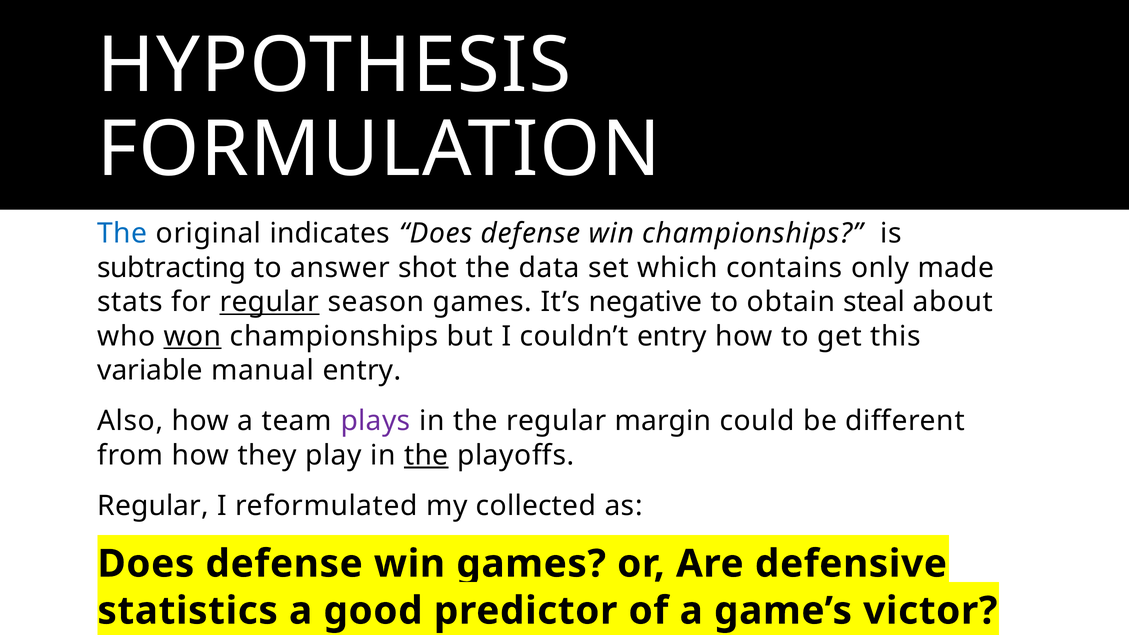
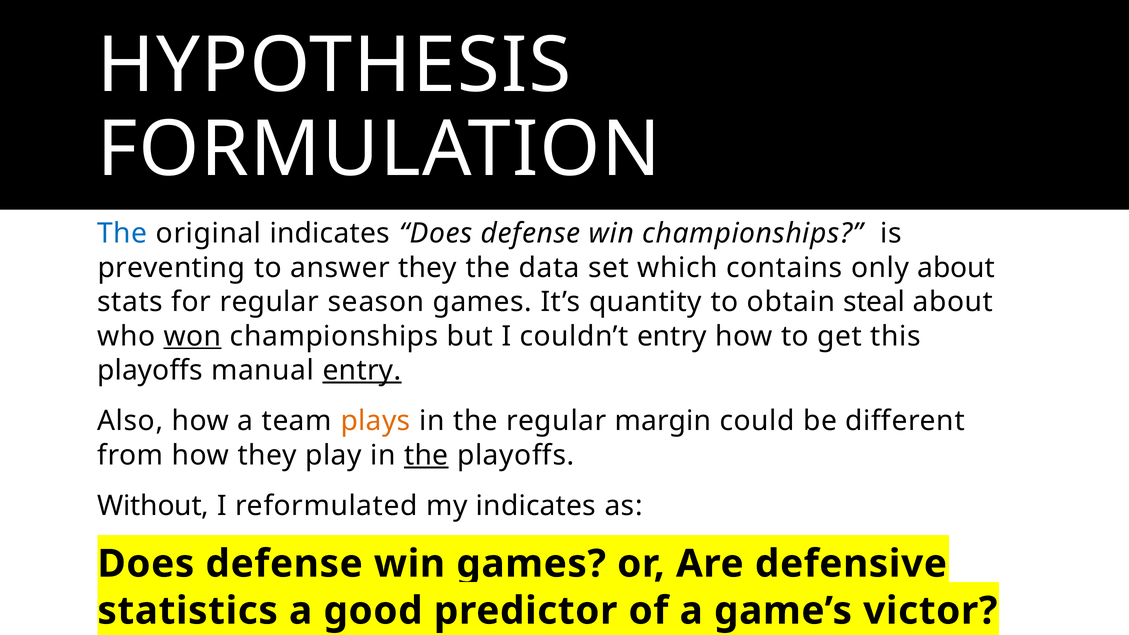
subtracting: subtracting -> preventing (171, 268)
answer shot: shot -> they (428, 268)
only made: made -> about (956, 268)
regular underline: present -> none (269, 302)
negative: negative -> quantity (645, 302)
variable: variable -> playoffs (150, 370)
entry underline: none -> present (362, 370)
plays colour: purple -> orange (375, 421)
Regular: Regular -> Without (153, 506)
my collected: collected -> indicates (536, 506)
